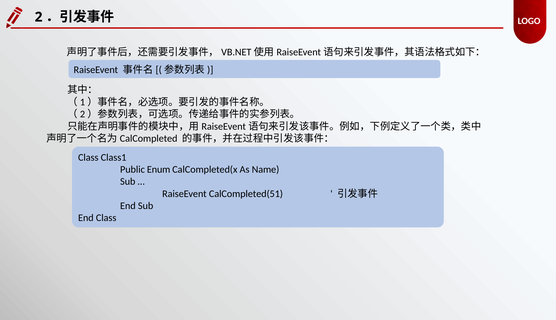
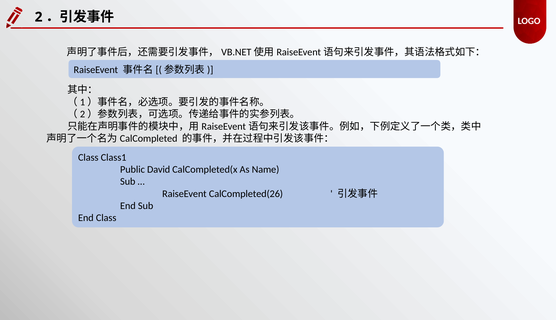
Enum: Enum -> David (159, 170)
CalCompleted(51: CalCompleted(51 -> CalCompleted(26 (246, 194)
